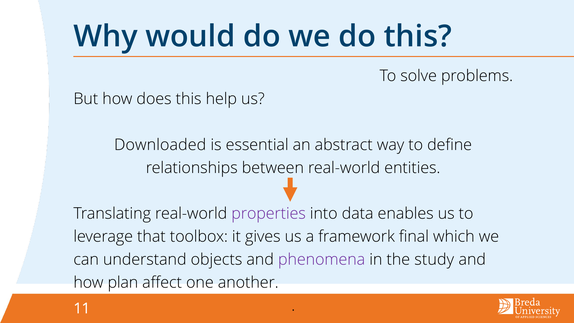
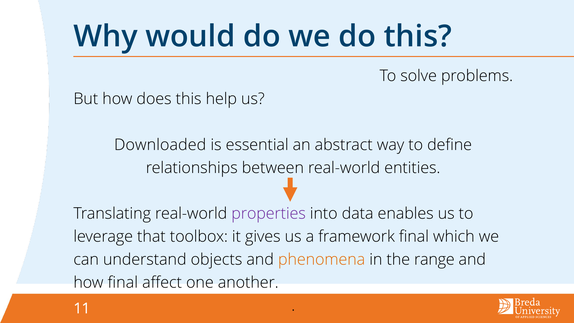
phenomena colour: purple -> orange (322, 260)
study: study -> range (434, 260)
how plan: plan -> final (123, 283)
